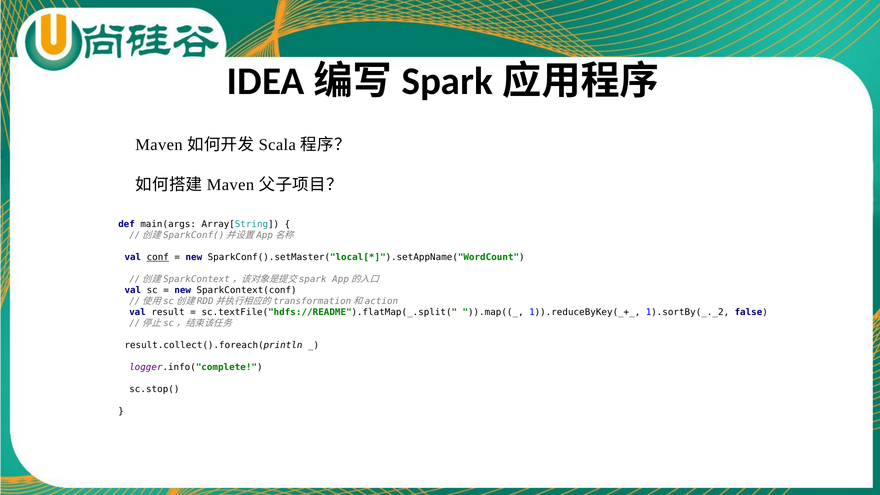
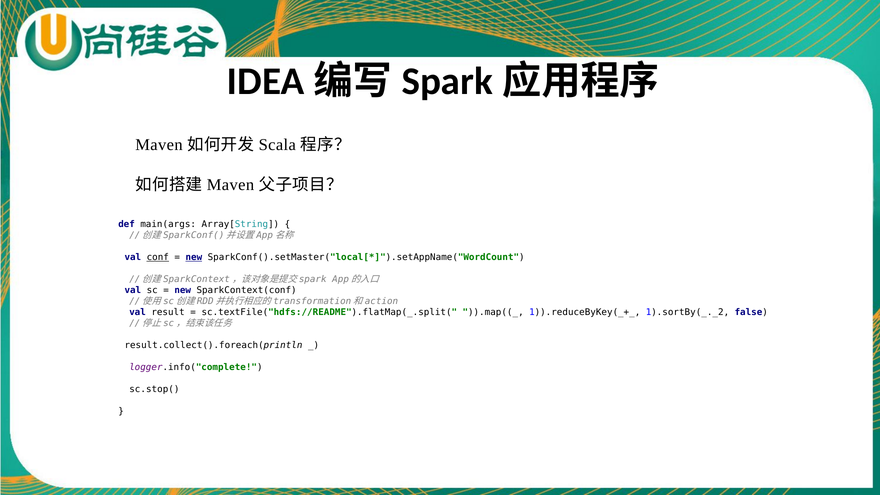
new underline: none -> present (194, 257)
